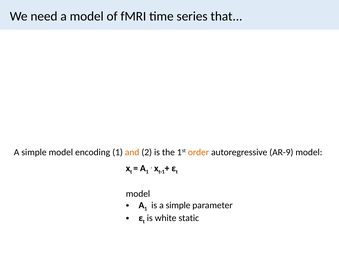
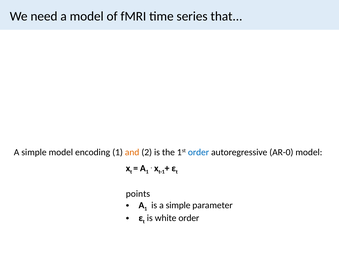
order colour: orange -> blue (199, 152)
AR-9: AR-9 -> AR-0 (281, 152)
model: model -> points (138, 194)
white static: static -> order (189, 218)
